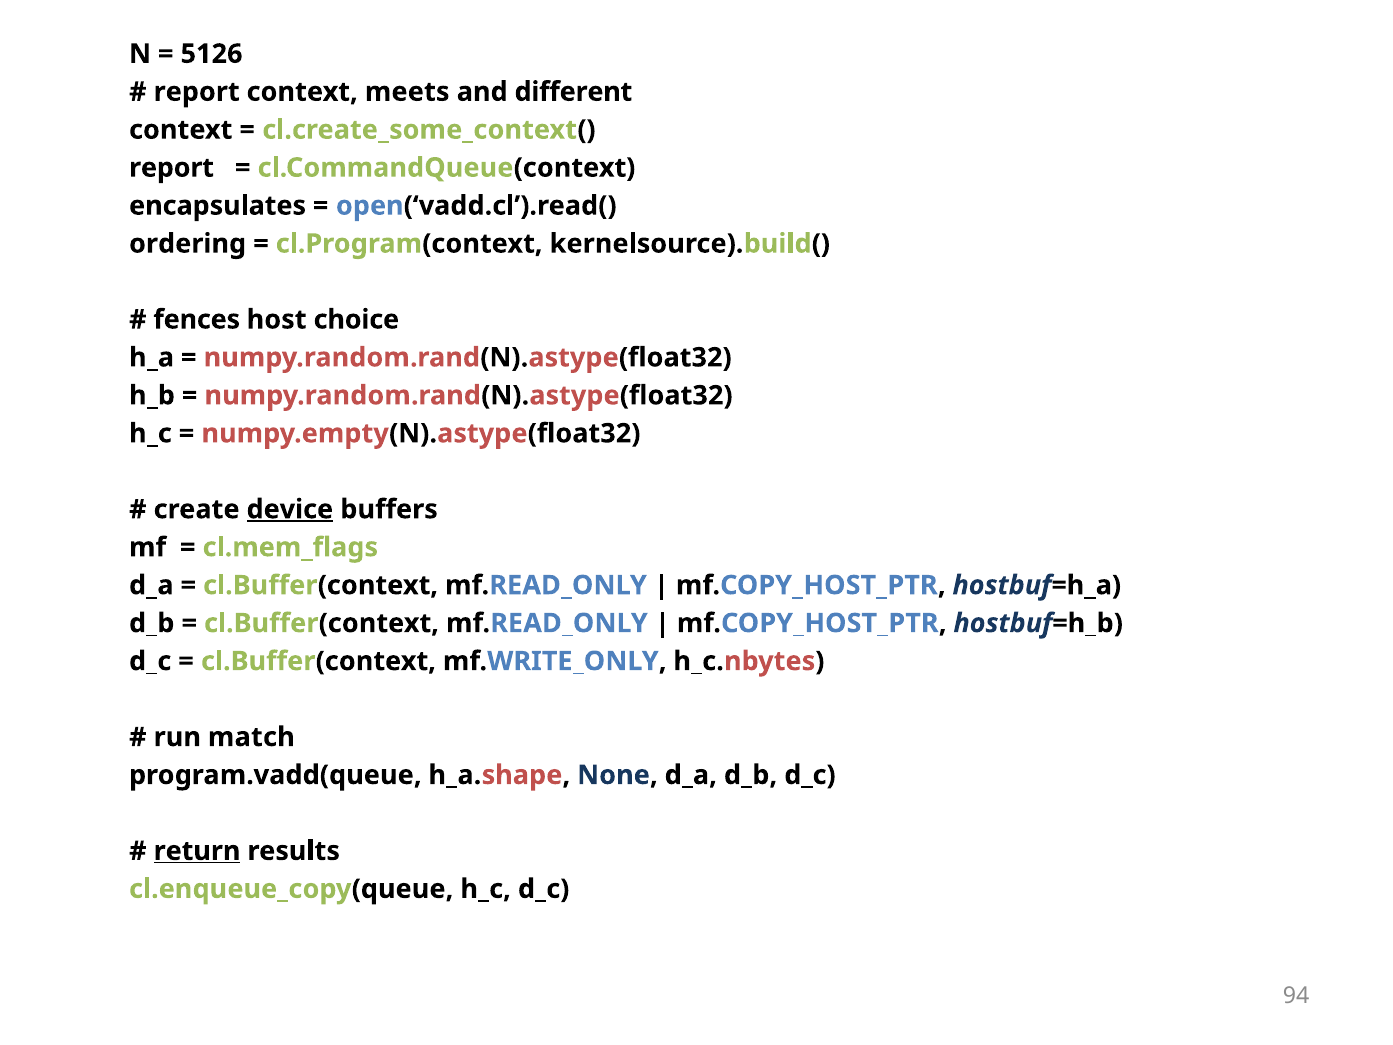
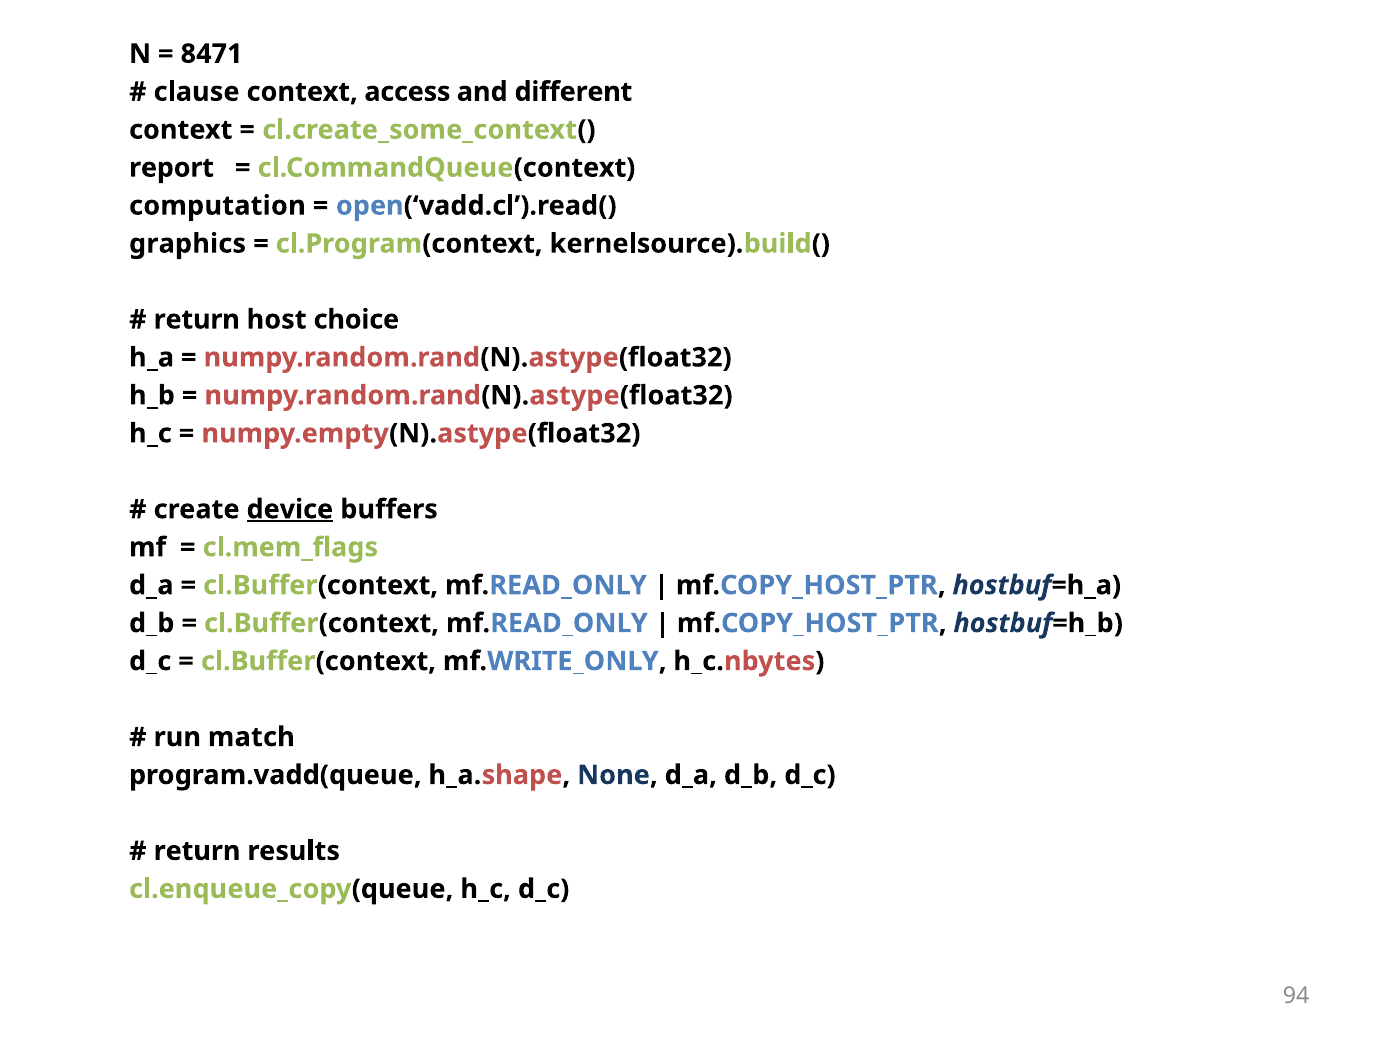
5126: 5126 -> 8471 (212, 54)
report: report -> clause (197, 92)
meets: meets -> access (407, 92)
encapsulates: encapsulates -> computation (217, 206)
ordering: ordering -> graphics (188, 244)
fences: fences -> return (197, 320)
return underline: present -> none (197, 851)
